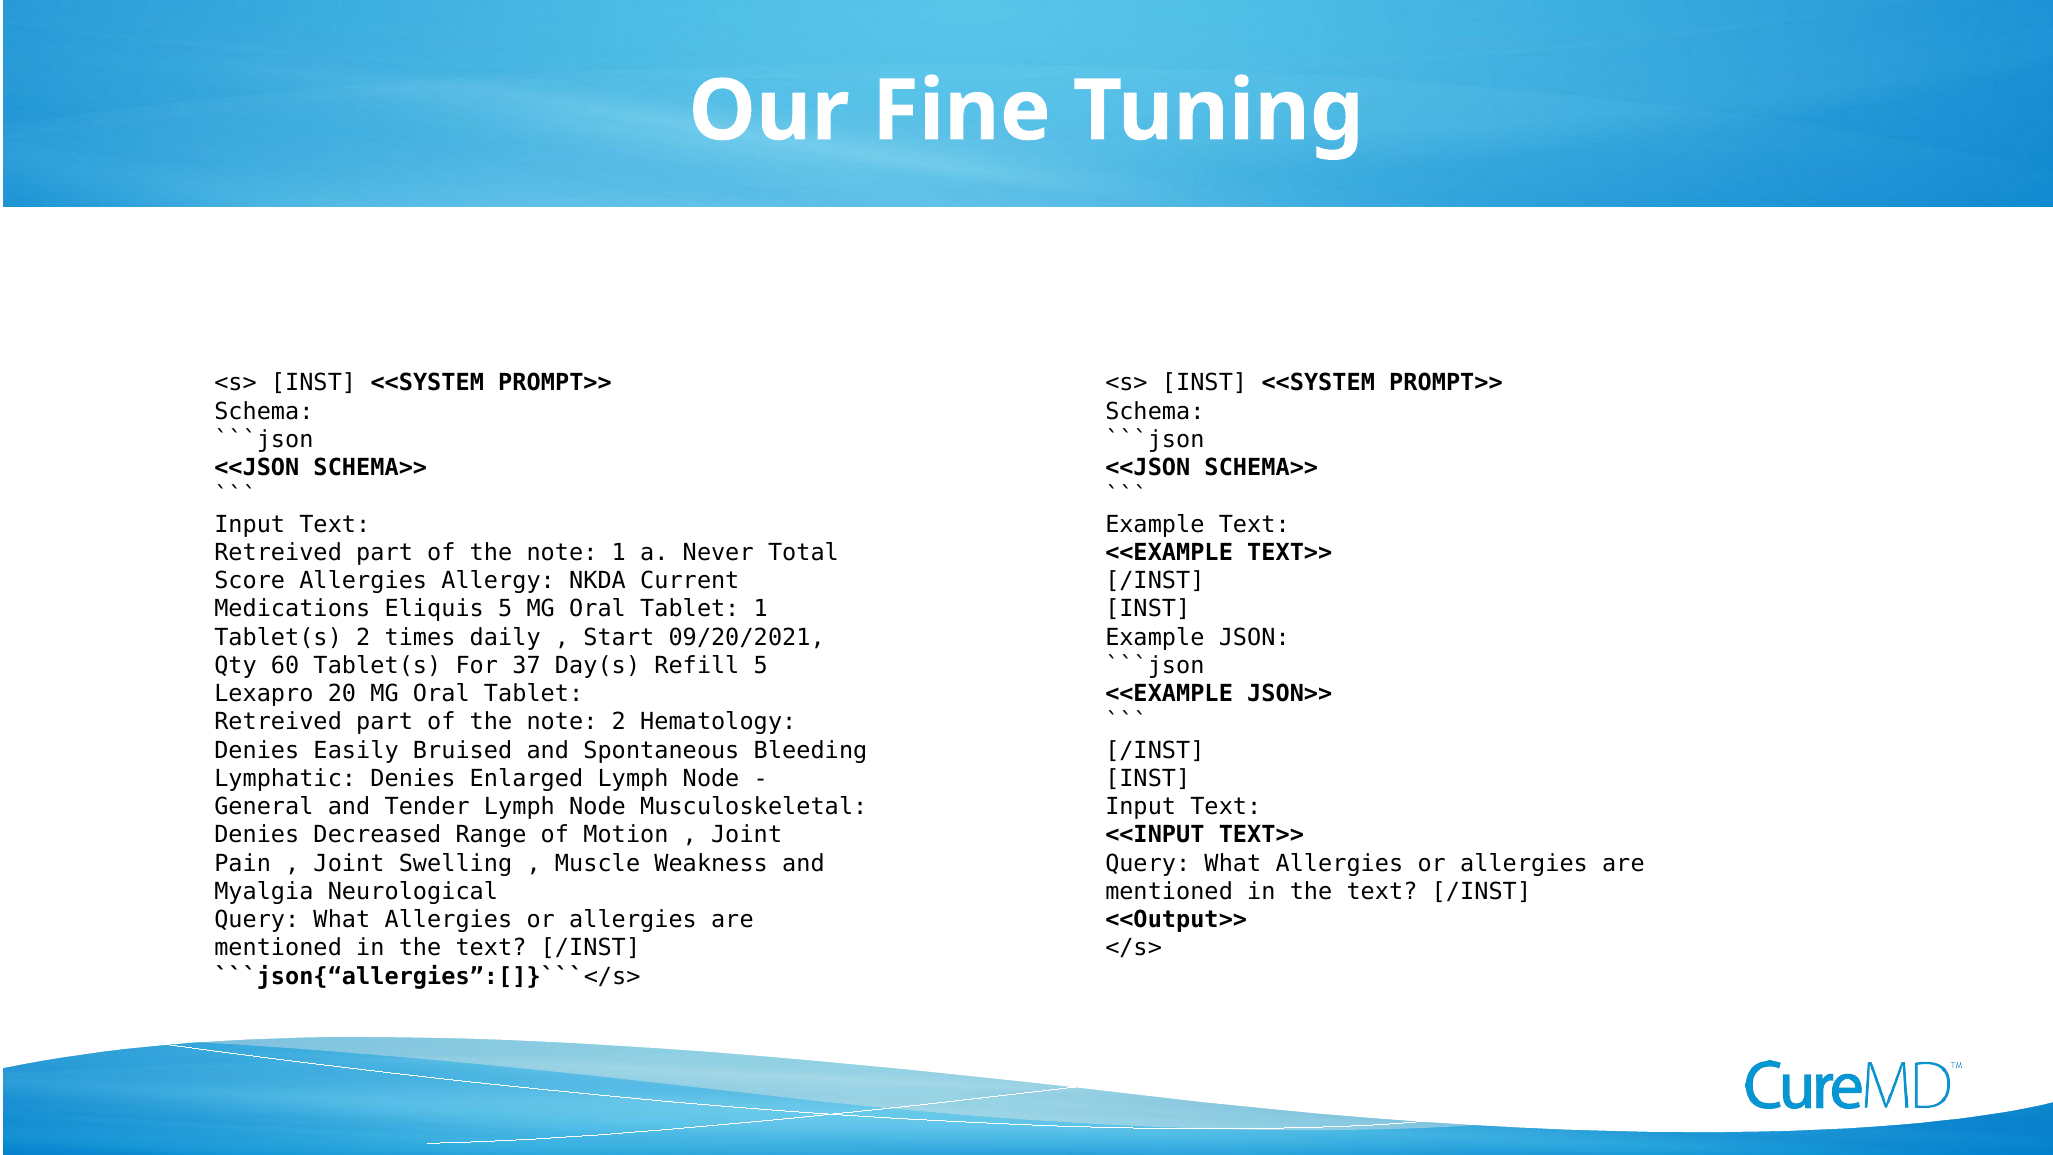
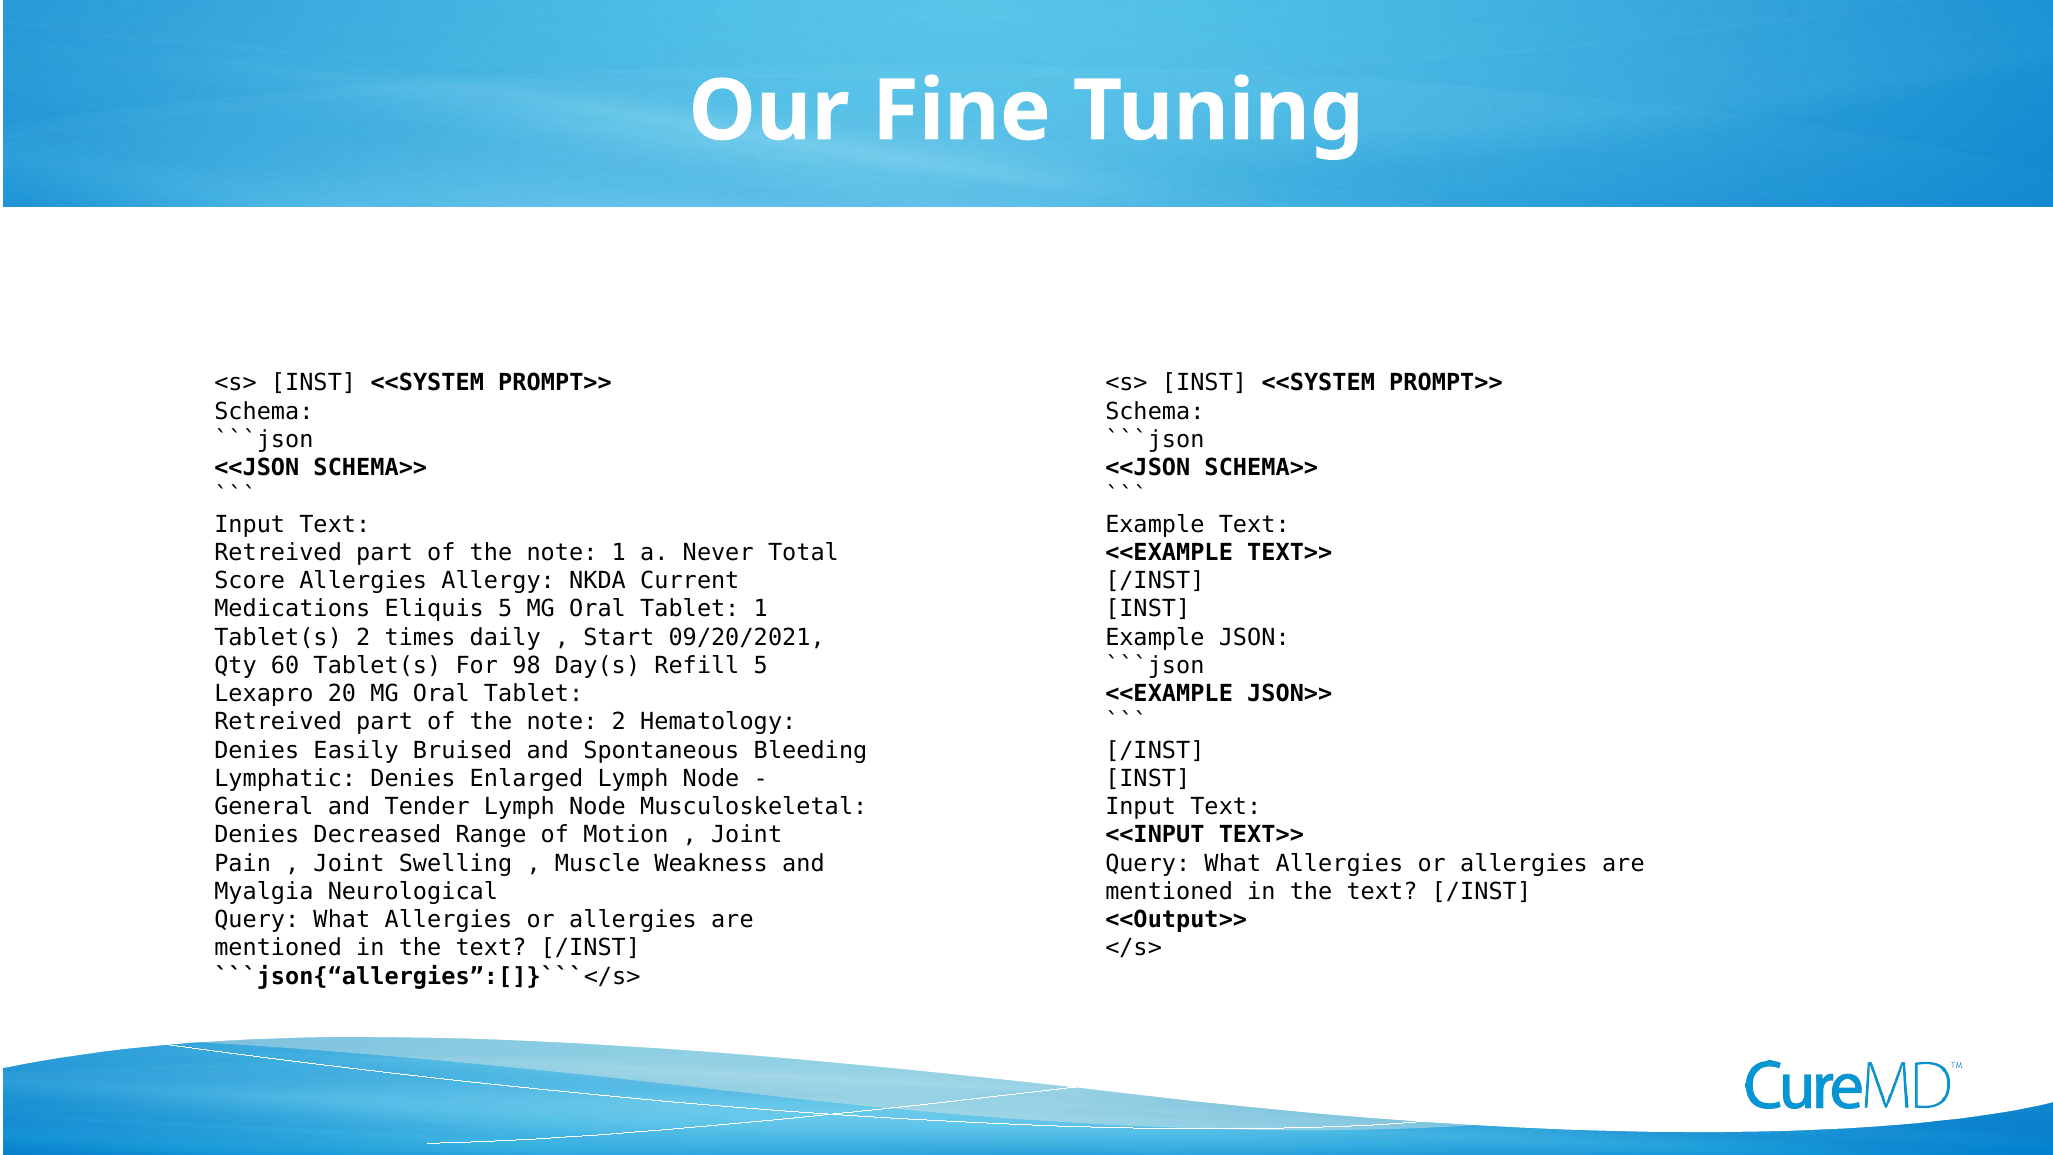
37: 37 -> 98 (527, 665)
